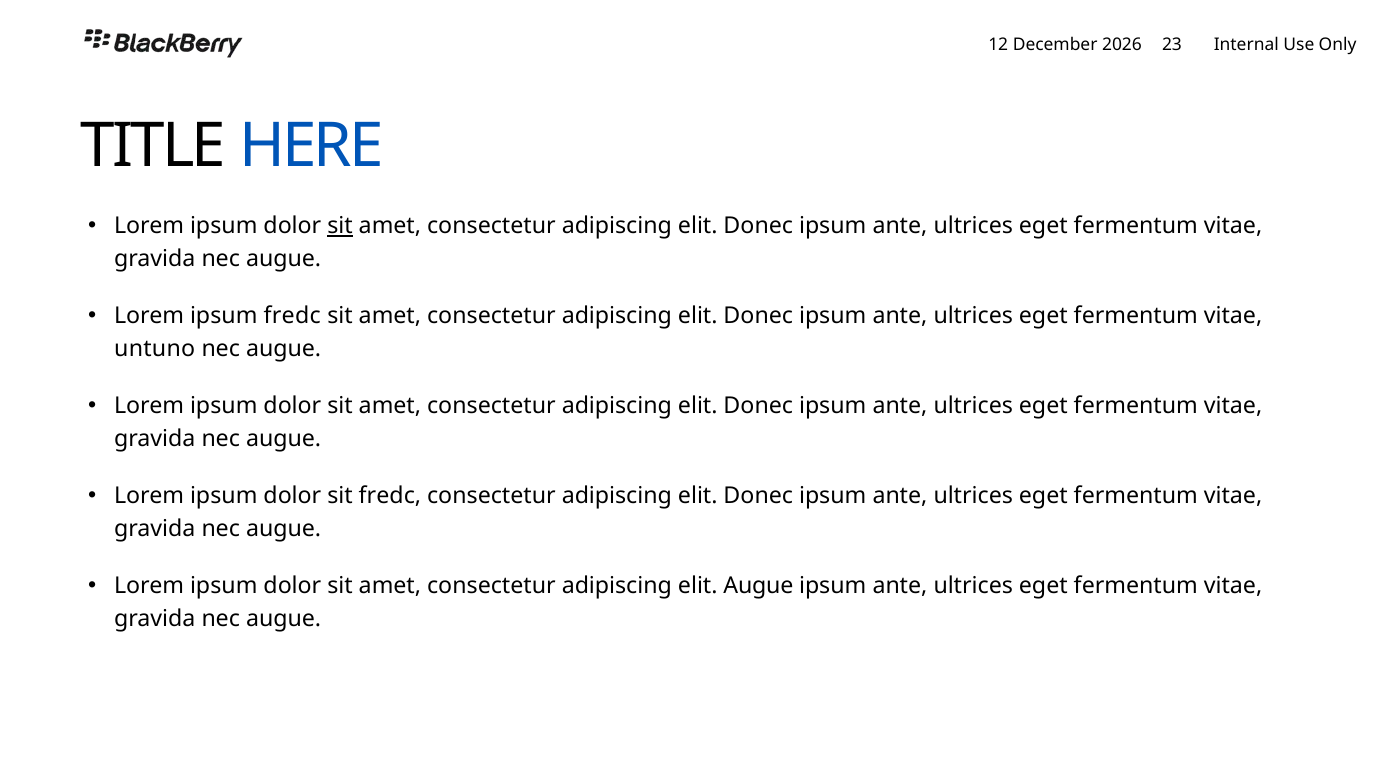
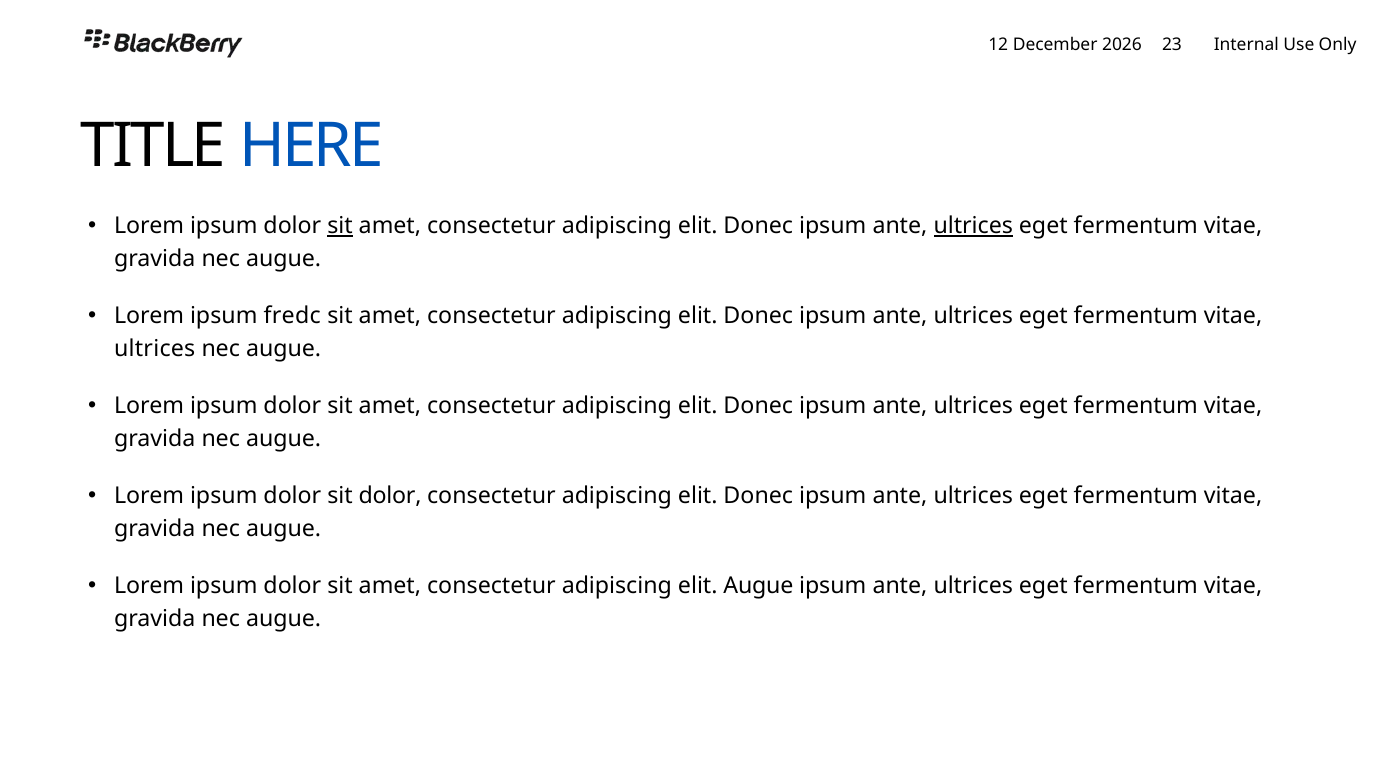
ultrices underline: none -> present (973, 226)
untuno: untuno -> ultrices (155, 350)
sit fredc: fredc -> dolor (390, 496)
